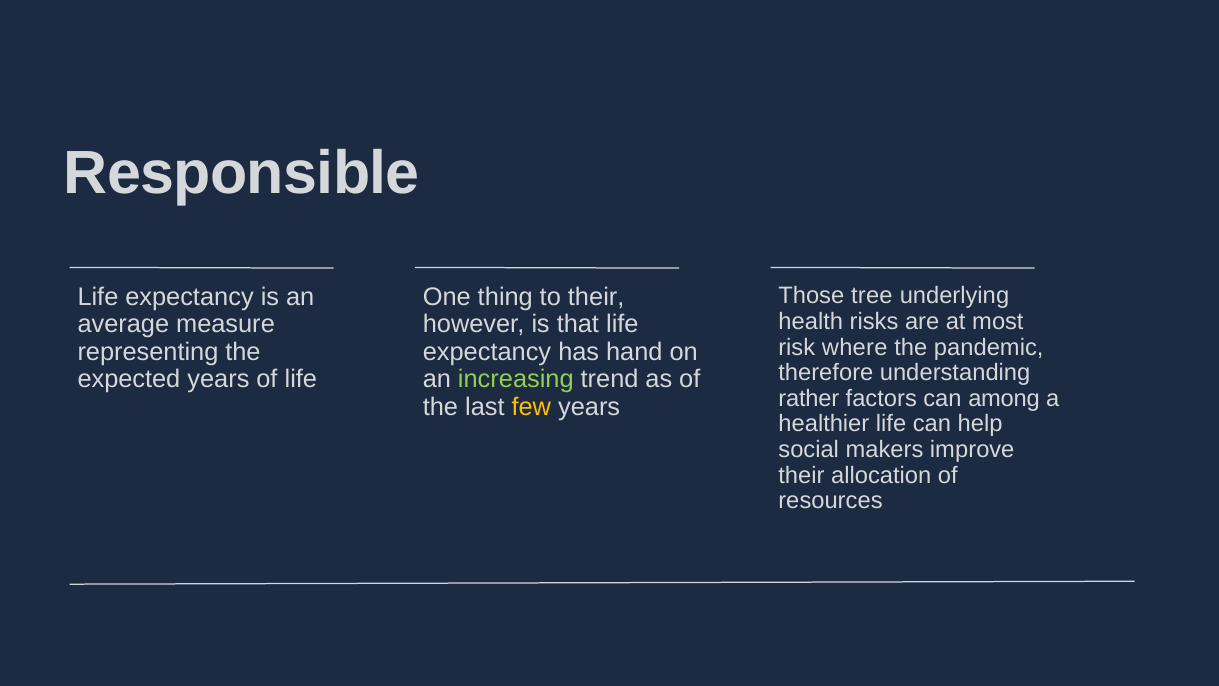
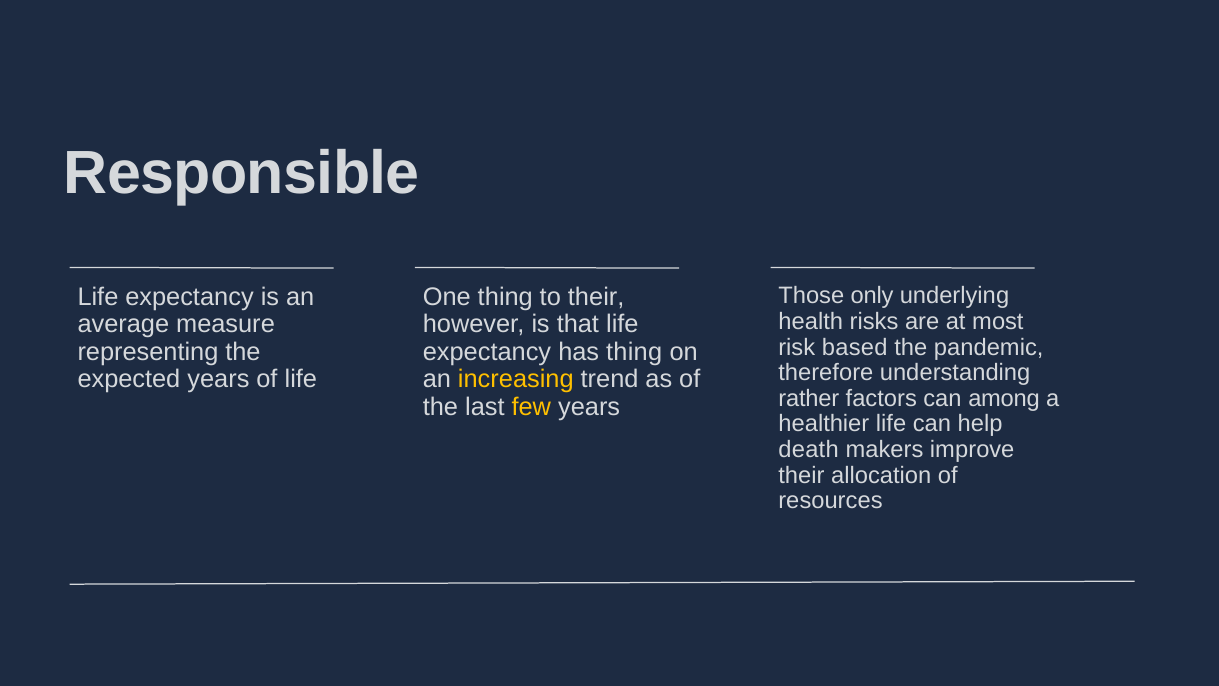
tree: tree -> only (872, 296)
where: where -> based (855, 347)
has hand: hand -> thing (634, 352)
increasing colour: light green -> yellow (516, 379)
social: social -> death (809, 450)
